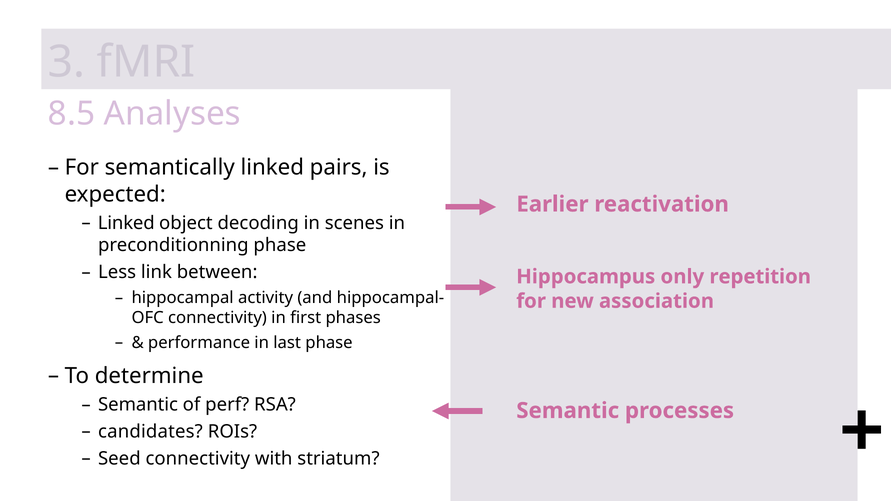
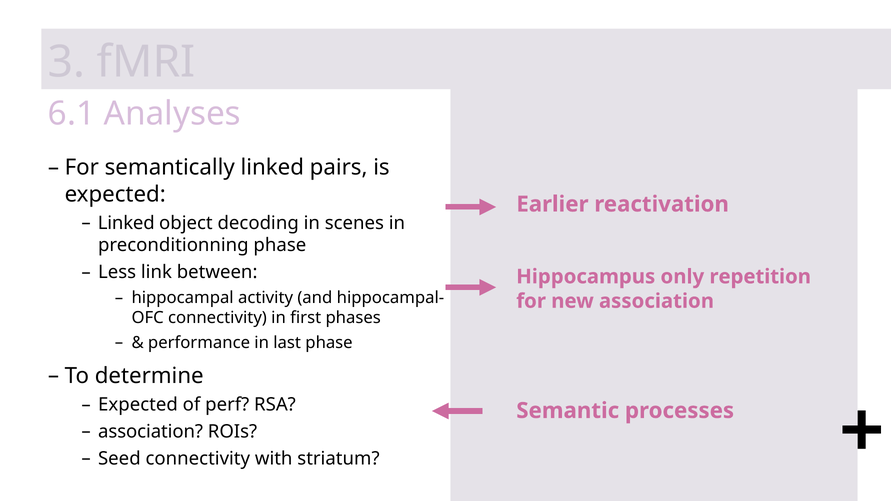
8.5: 8.5 -> 6.1 (72, 114)
Semantic: Semantic -> Expected (138, 405)
candidates: candidates -> association (151, 432)
